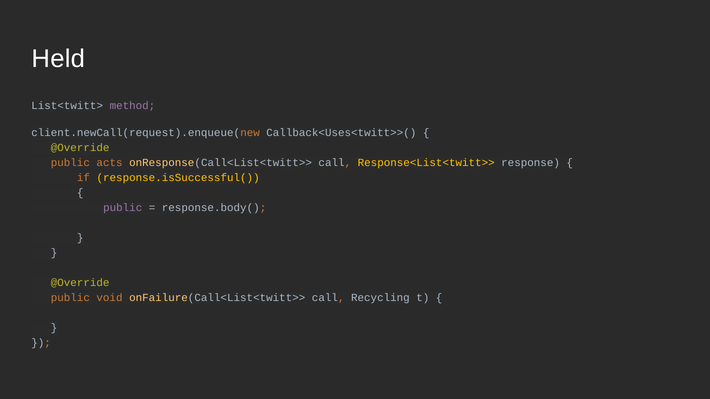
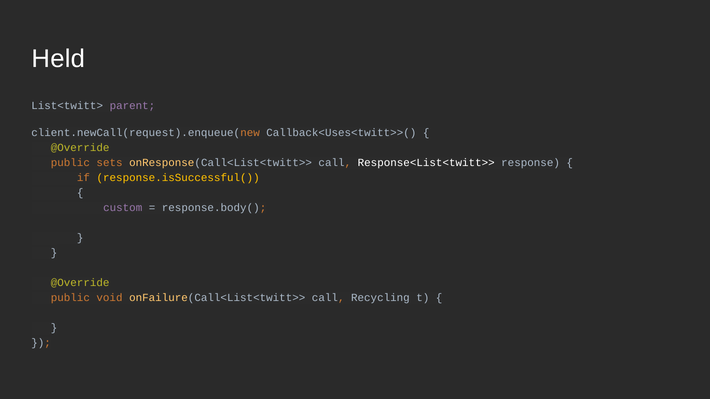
method: method -> parent (132, 106)
acts: acts -> sets (110, 163)
Response<List<twitt>> colour: yellow -> white (426, 163)
public: public -> custom (123, 208)
